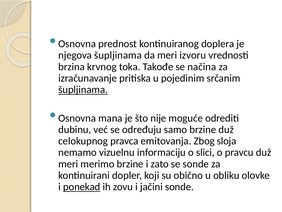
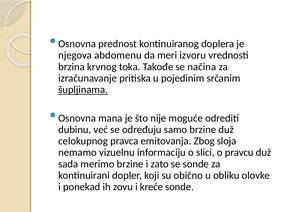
njegova šupljinama: šupljinama -> abdomenu (118, 55)
meri: meri -> sada (68, 164)
ponekad underline: present -> none (82, 186)
jačini: jačini -> kreće (151, 186)
